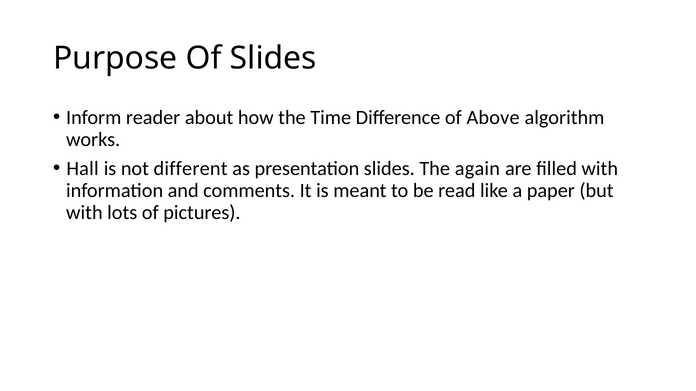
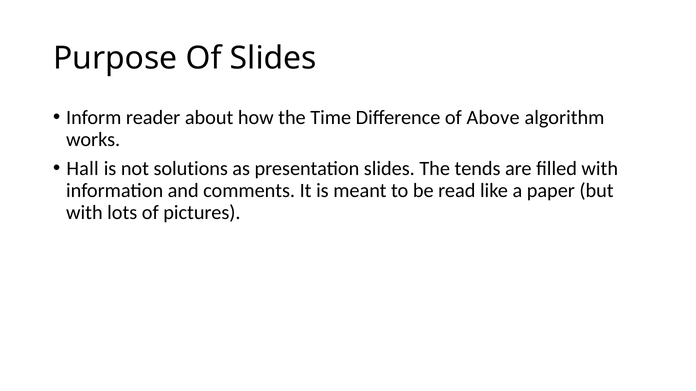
different: different -> solutions (191, 169)
again: again -> tends (478, 169)
